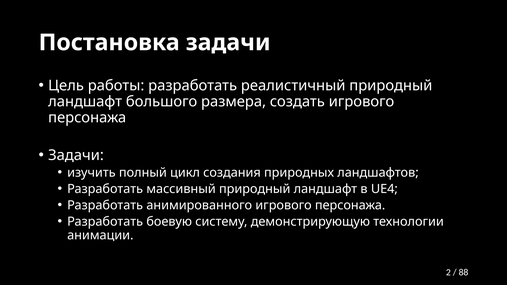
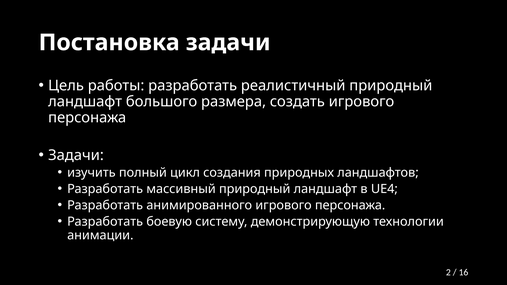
88: 88 -> 16 (463, 272)
